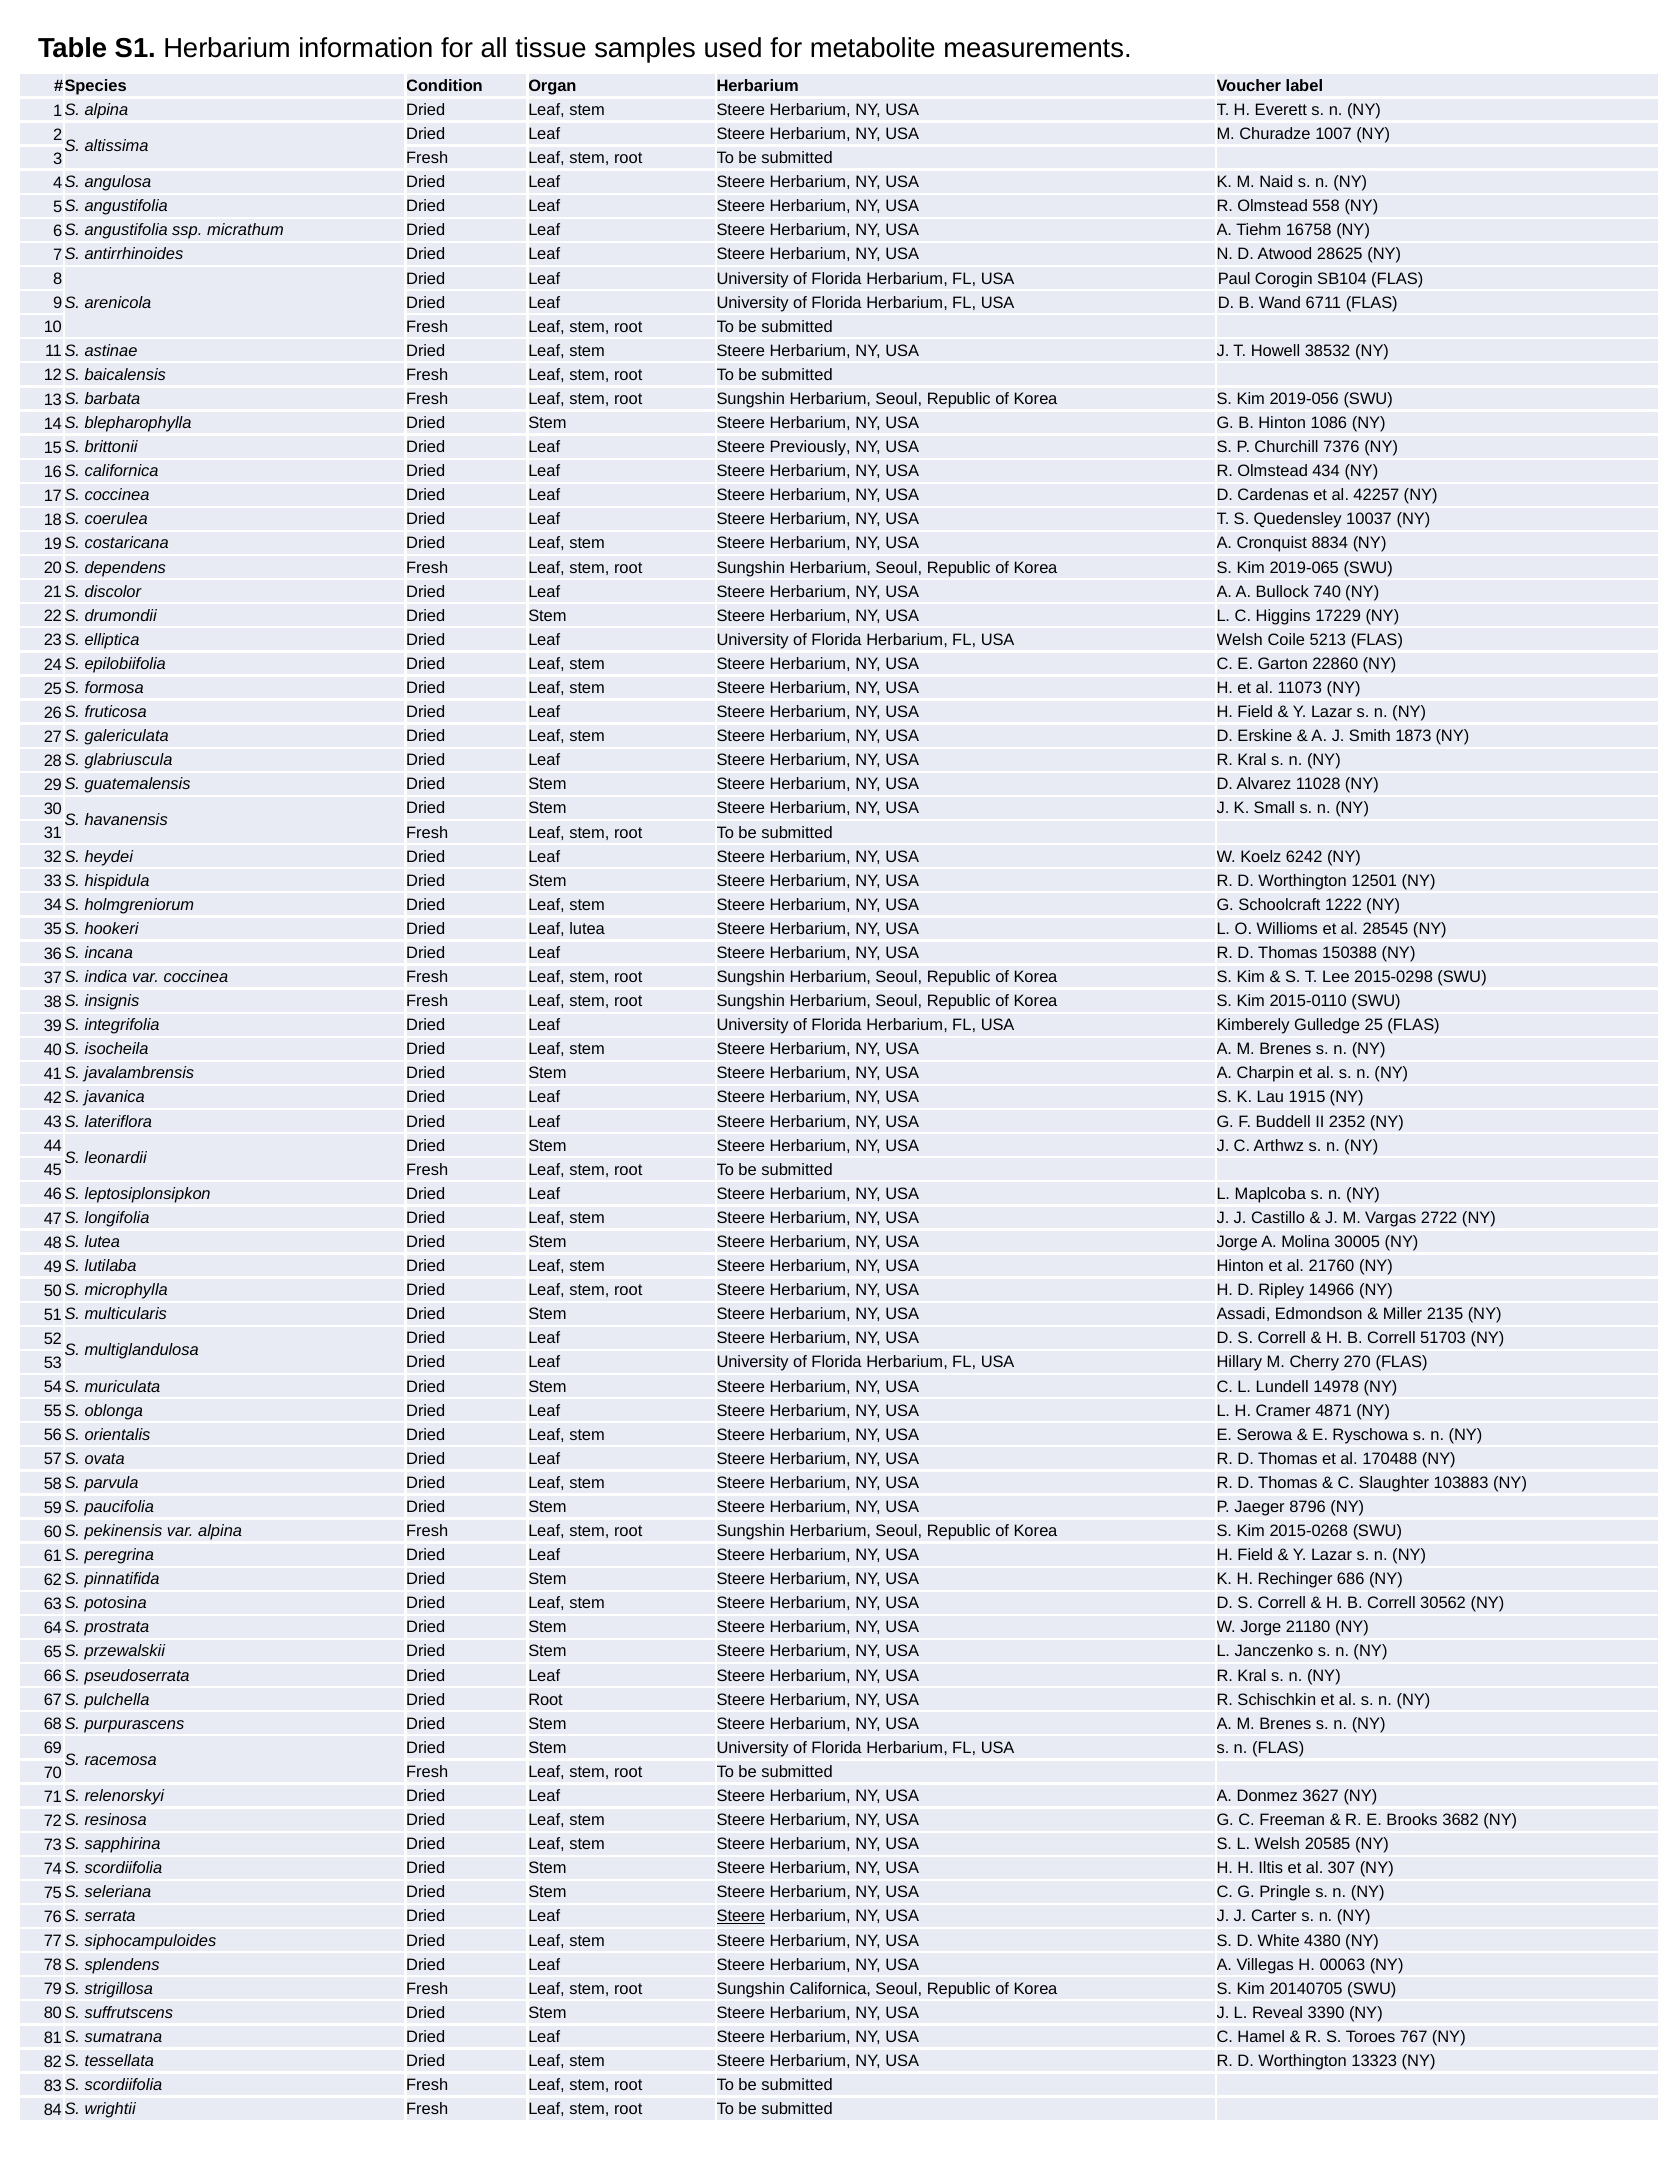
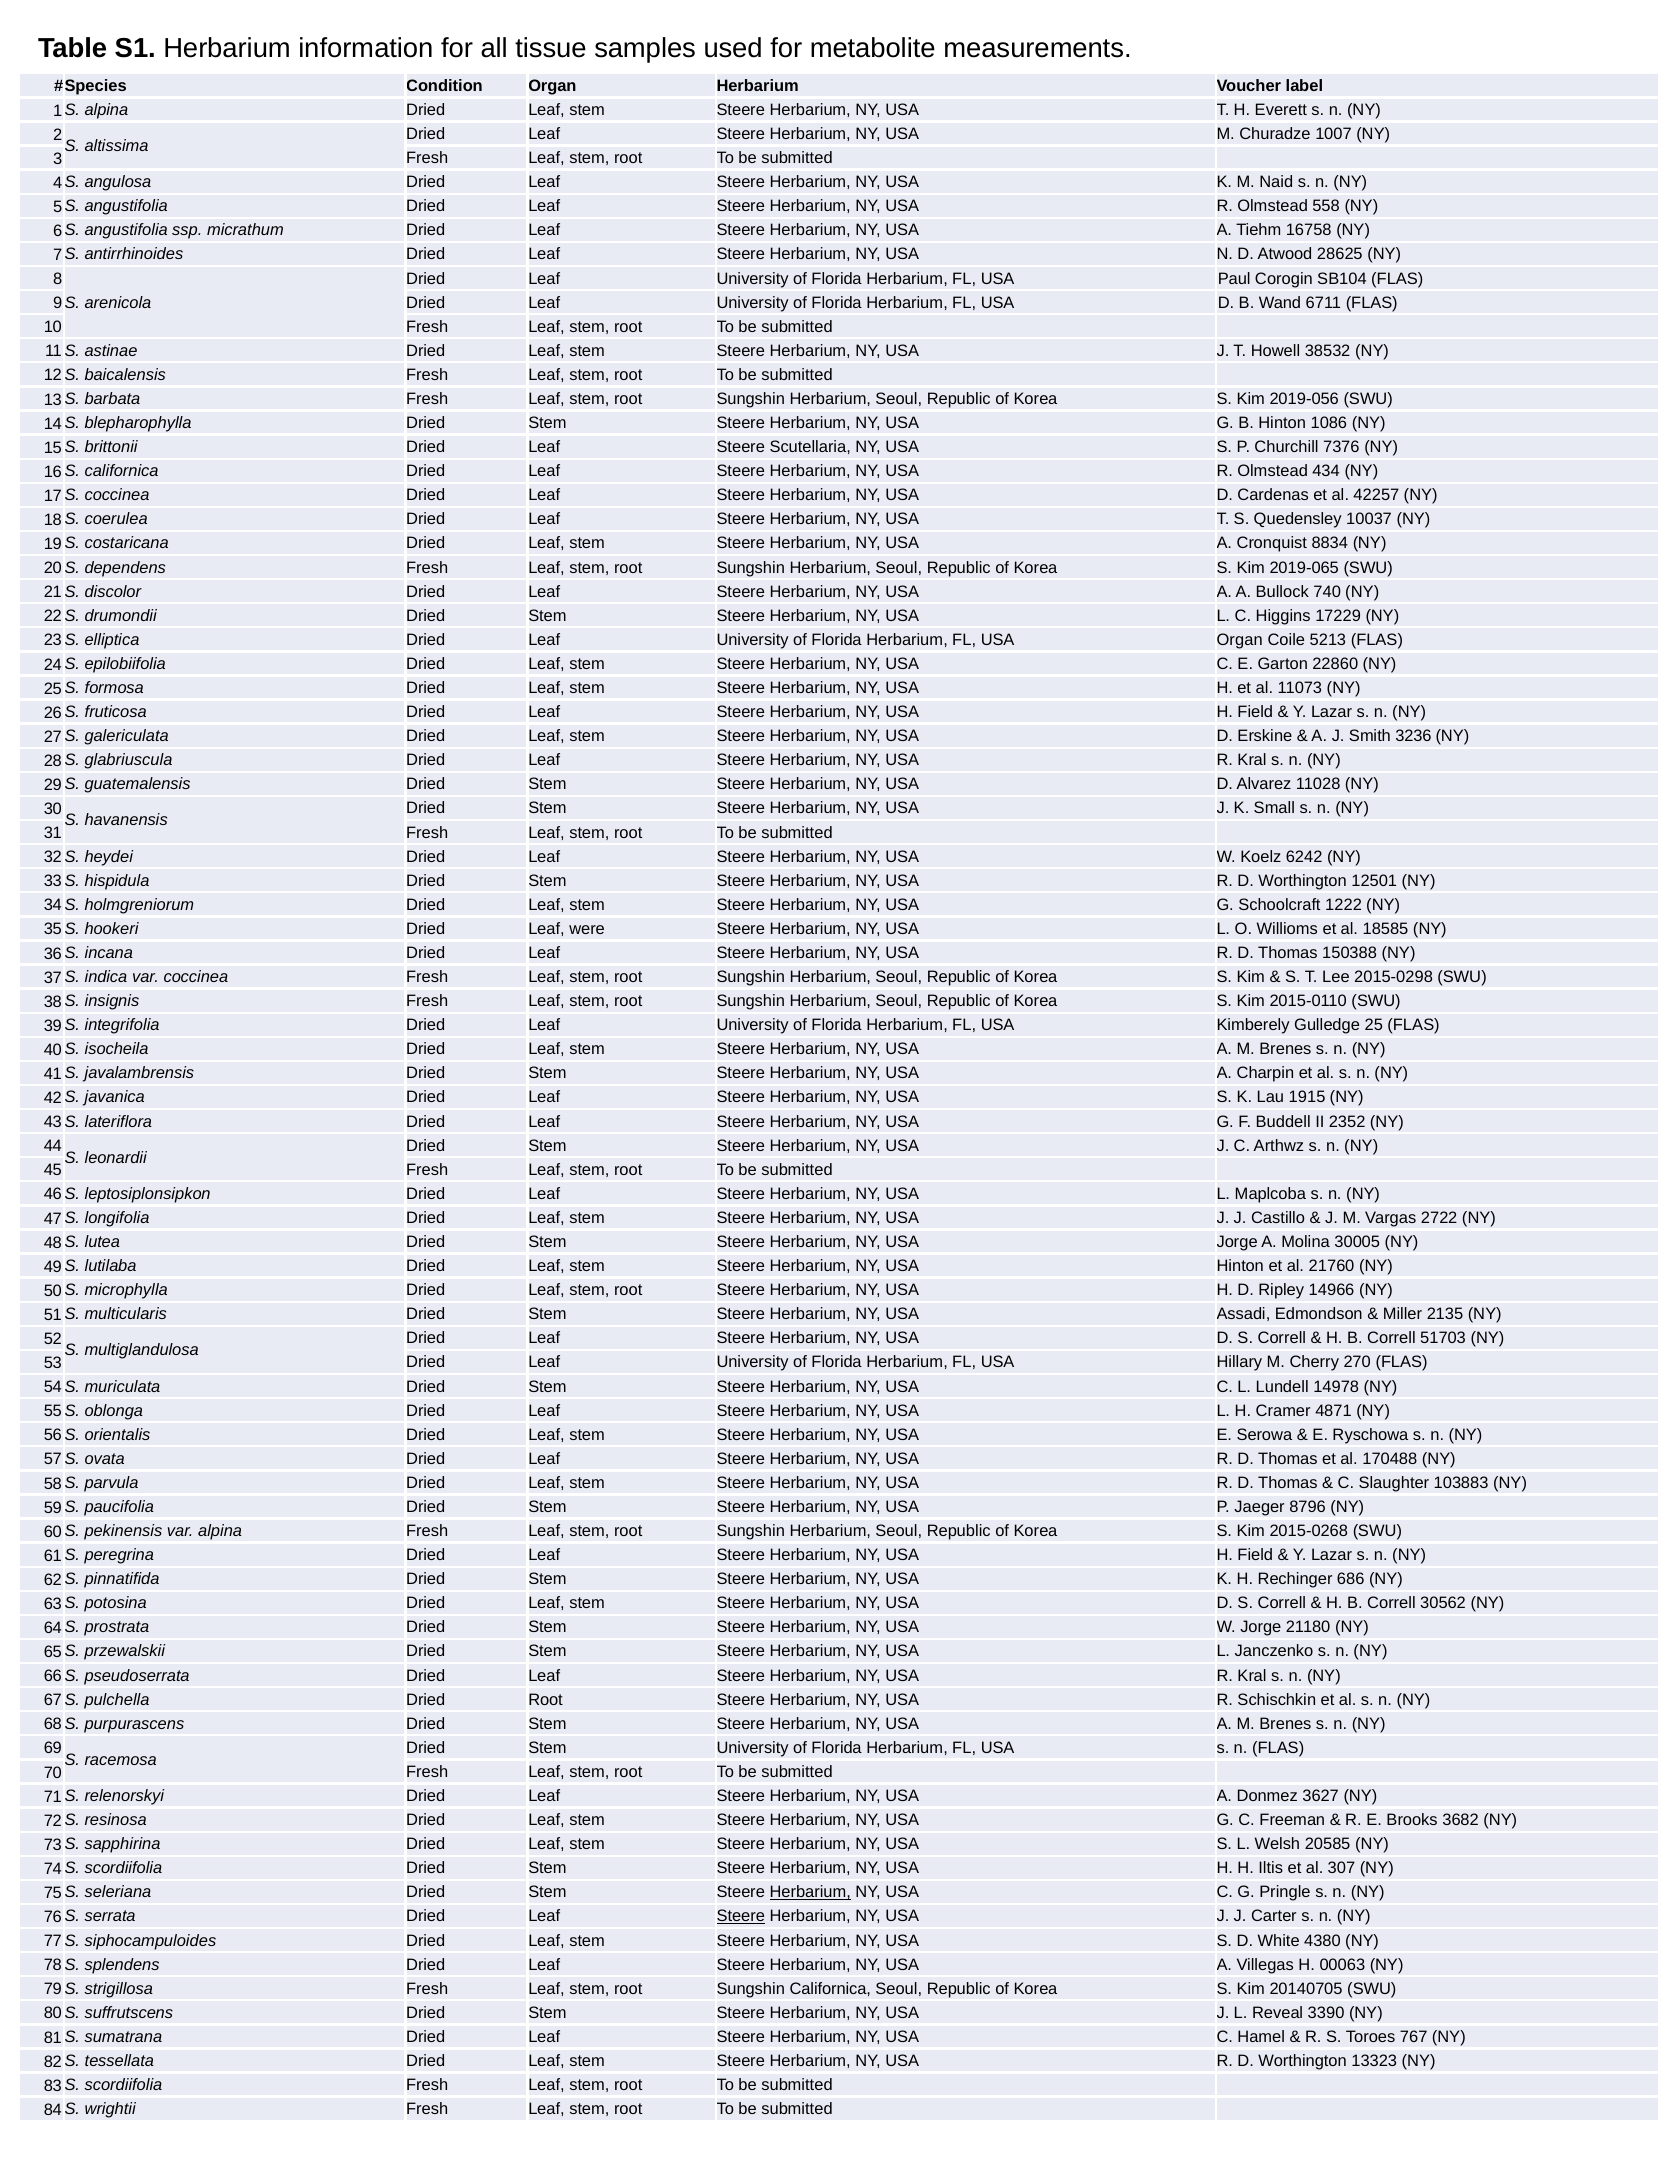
Previously: Previously -> Scutellaria (810, 447)
USA Welsh: Welsh -> Organ (1240, 640)
1873: 1873 -> 3236 (1413, 736)
Leaf lutea: lutea -> were (587, 929)
28545: 28545 -> 18585 (1386, 929)
Herbarium underline: none -> present (810, 1893)
